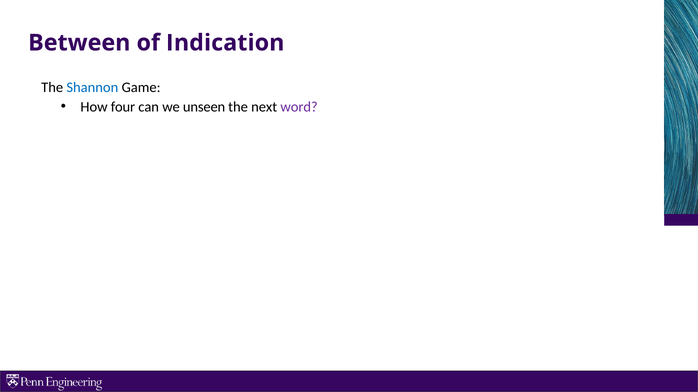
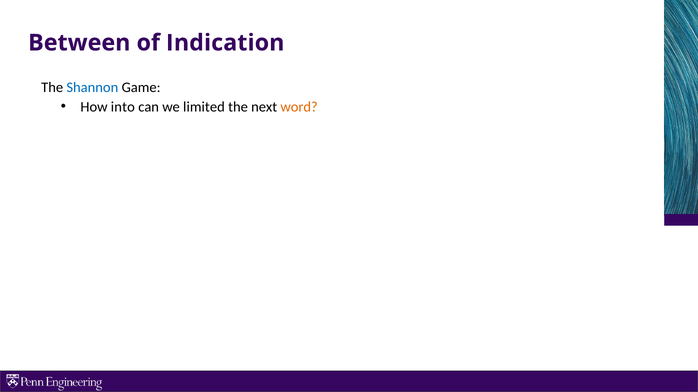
four: four -> into (123, 107)
unseen: unseen -> limited (204, 107)
word colour: purple -> orange (299, 107)
